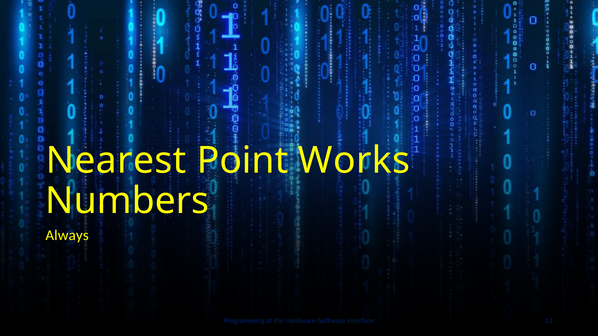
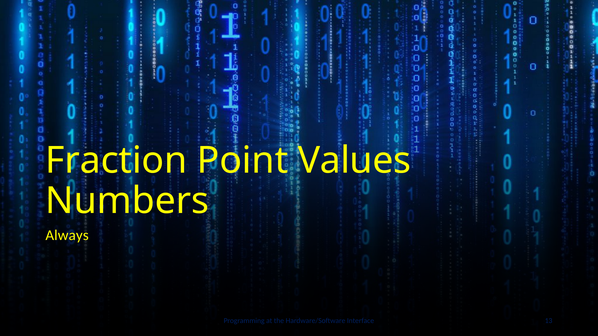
Nearest: Nearest -> Fraction (116, 161)
Works: Works -> Values (354, 161)
